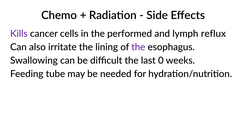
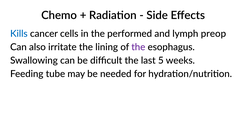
Kills colour: purple -> blue (19, 34)
reflux: reflux -> preop (213, 34)
0: 0 -> 5 (161, 61)
